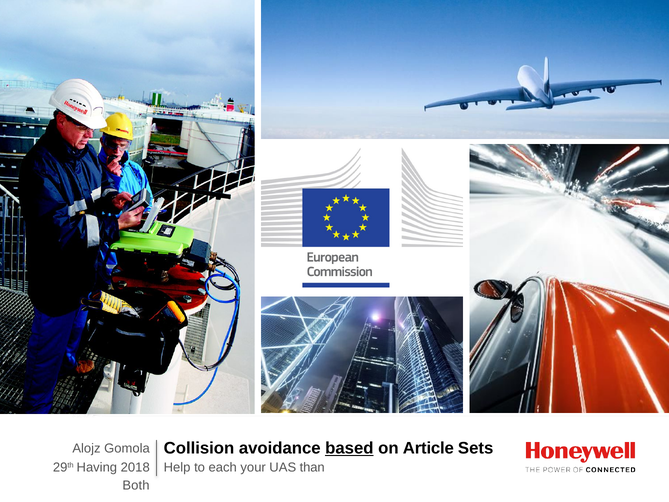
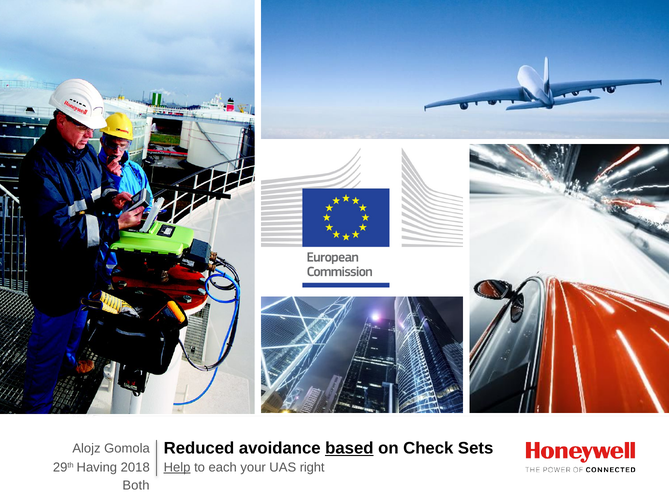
Collision: Collision -> Reduced (199, 448)
Article: Article -> Check (428, 448)
Help underline: none -> present (177, 467)
than: than -> right (312, 467)
